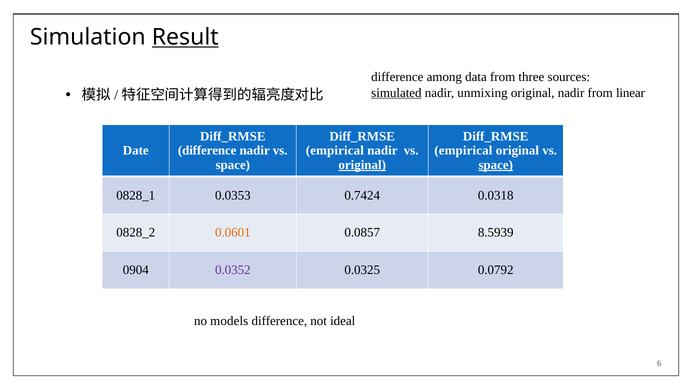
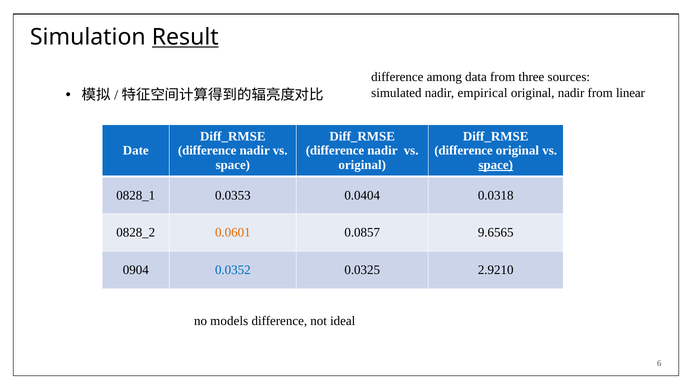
simulated underline: present -> none (396, 93)
unmixing: unmixing -> empirical (483, 93)
empirical: empirical -> difference (335, 151)
empirical: empirical -> difference (464, 151)
original underline: present -> none (362, 165)
0.7424: 0.7424 -> 0.0404 (362, 195)
8.5939: 8.5939 -> 9.6565 (496, 233)
0.0352 colour: purple -> blue (233, 270)
0.0792: 0.0792 -> 2.9210 (496, 270)
